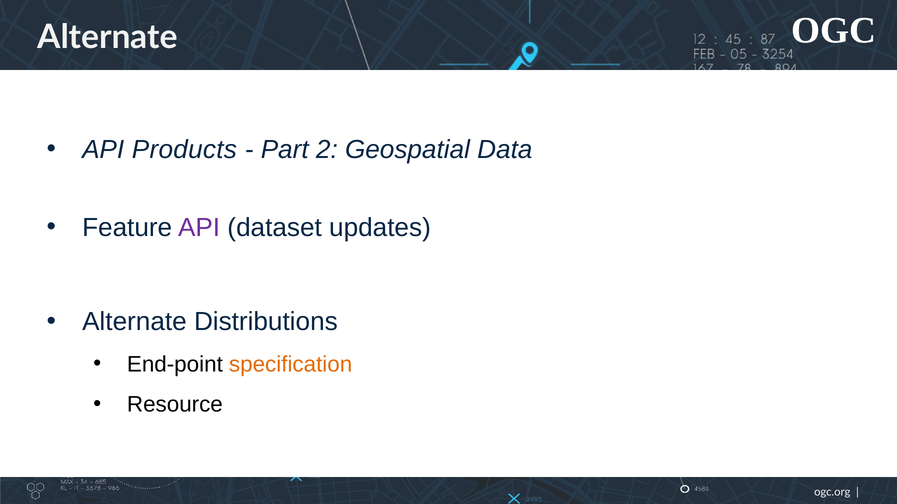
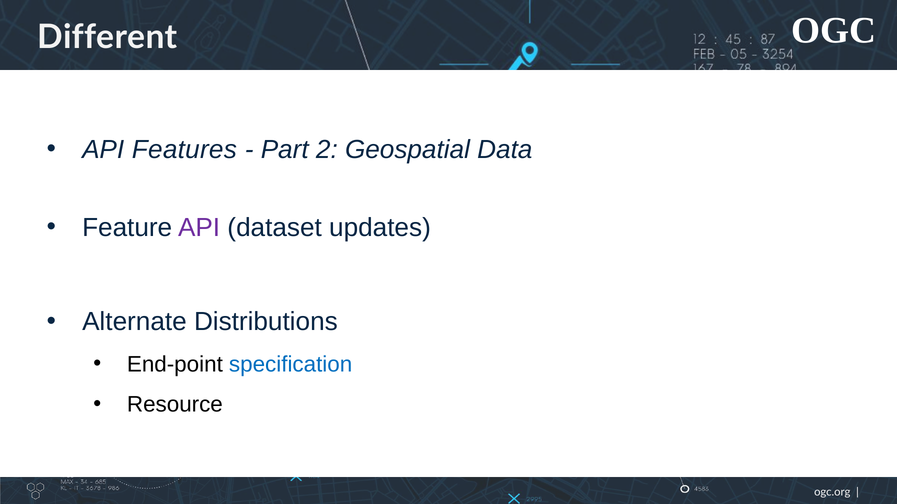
Alternate: Alternate -> Different (107, 37)
Products: Products -> Features (184, 150)
specification colour: orange -> blue (291, 365)
